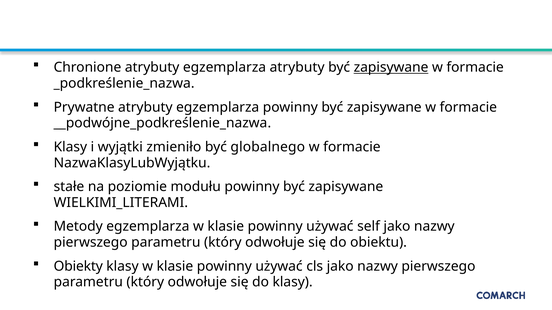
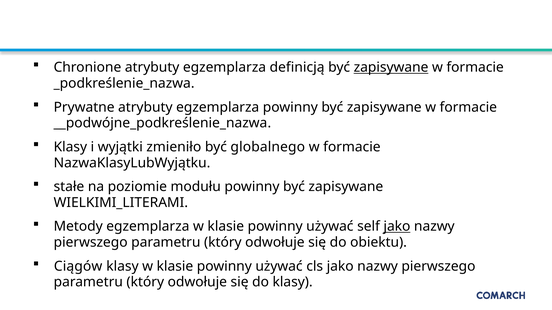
egzemplarza atrybuty: atrybuty -> definicją (297, 67)
jako underline: none -> present (397, 227)
Obiekty: Obiekty -> Ciągów (78, 267)
